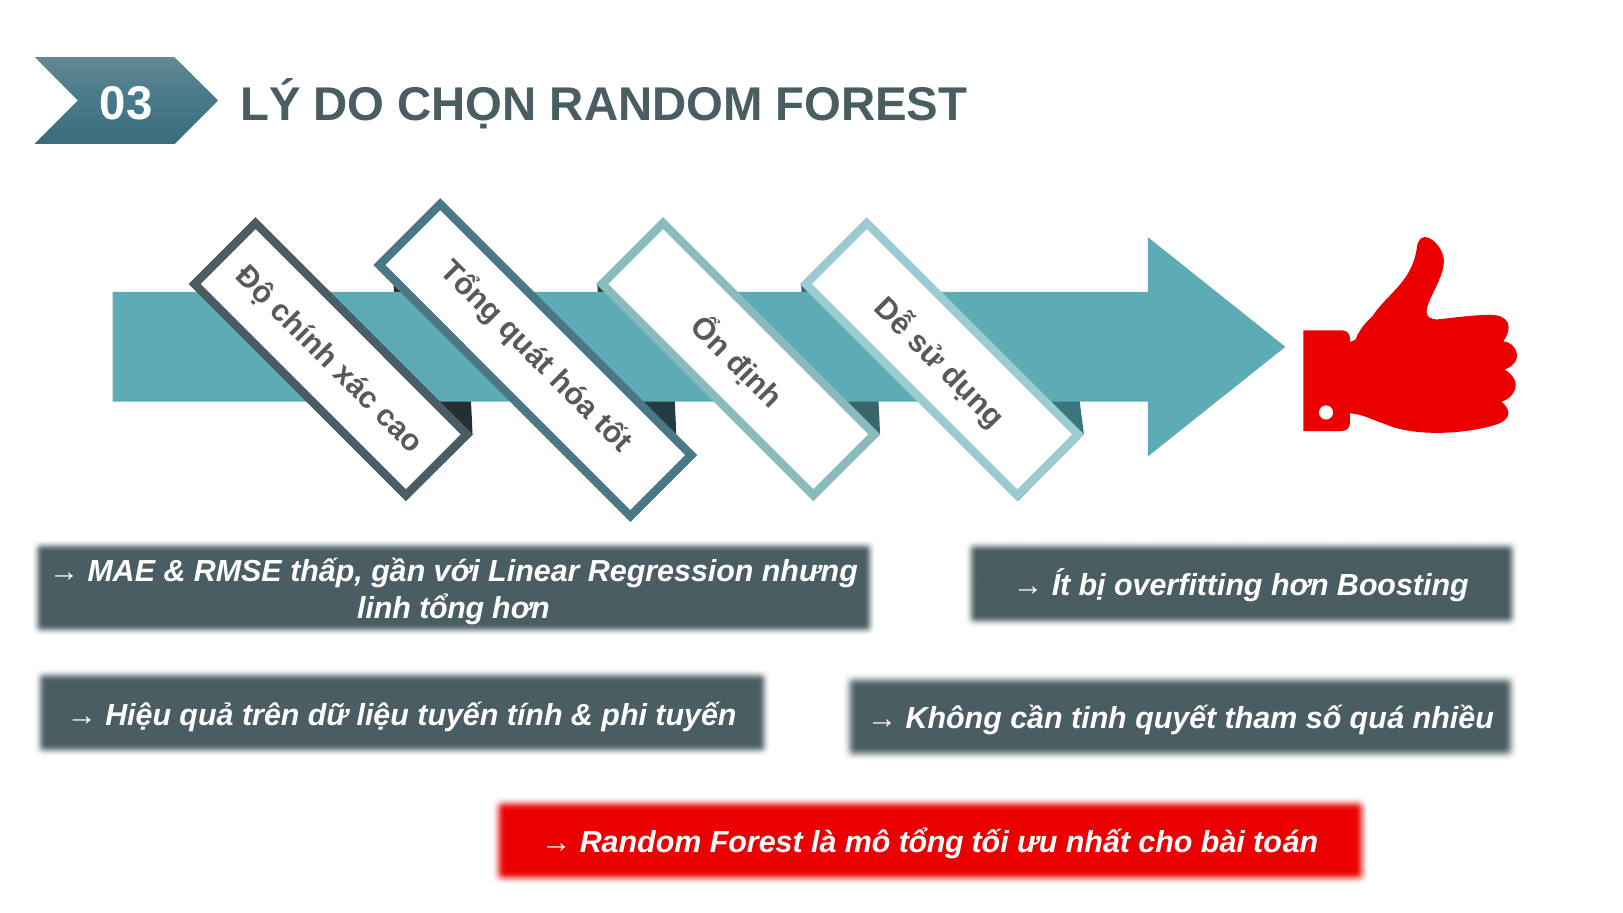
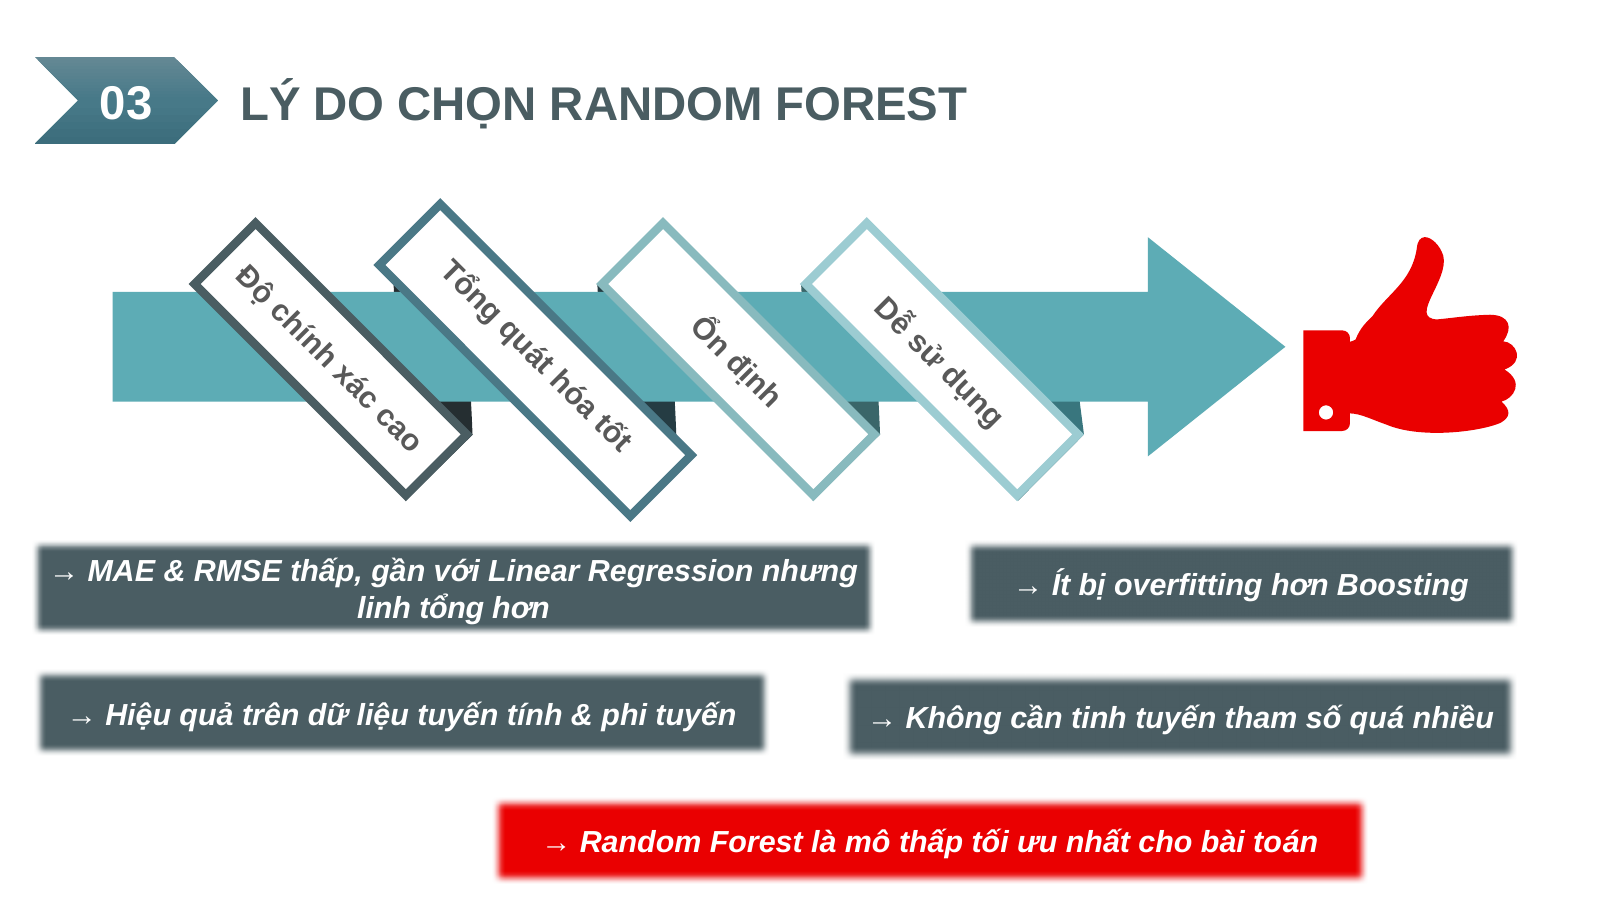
tinh quyết: quyết -> tuyến (1176, 718)
mô tổng: tổng -> thấp (931, 843)
